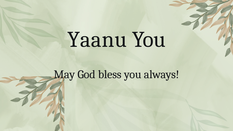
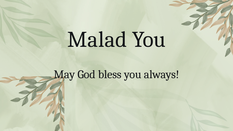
Yaanu: Yaanu -> Malad (97, 40)
